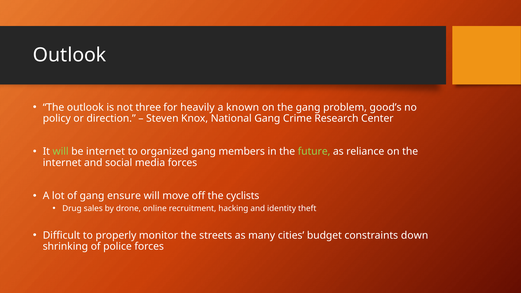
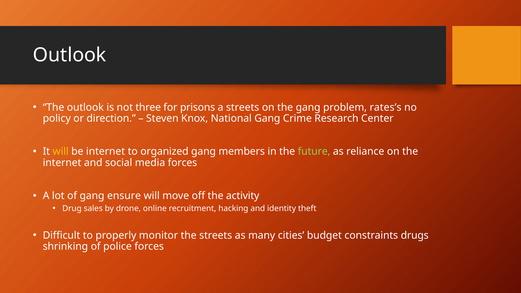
heavily: heavily -> prisons (198, 107)
a known: known -> streets (243, 107)
good’s: good’s -> rates’s (386, 107)
will colour: light green -> yellow (61, 152)
cyclists: cyclists -> activity (243, 196)
down: down -> drugs (415, 235)
